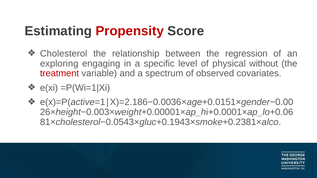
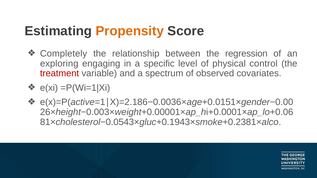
Propensity colour: red -> orange (130, 31)
Cholesterol: Cholesterol -> Completely (64, 54)
without: without -> control (264, 64)
